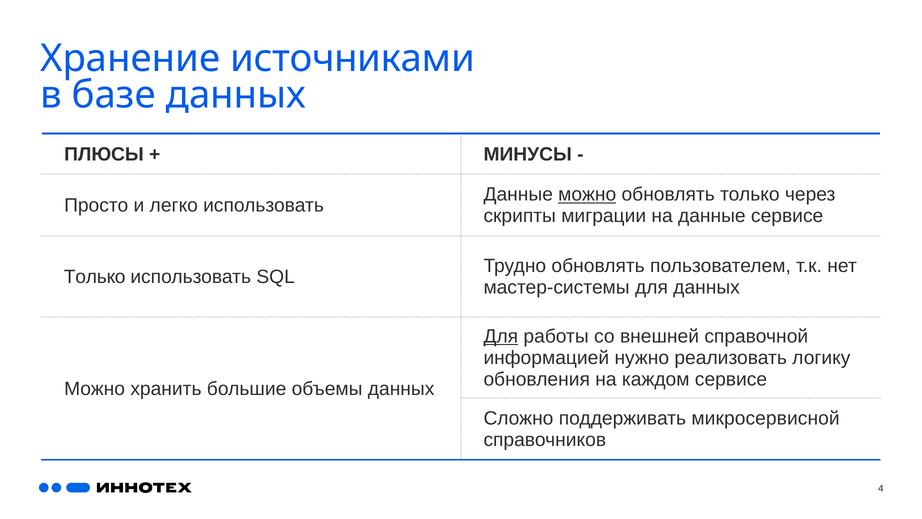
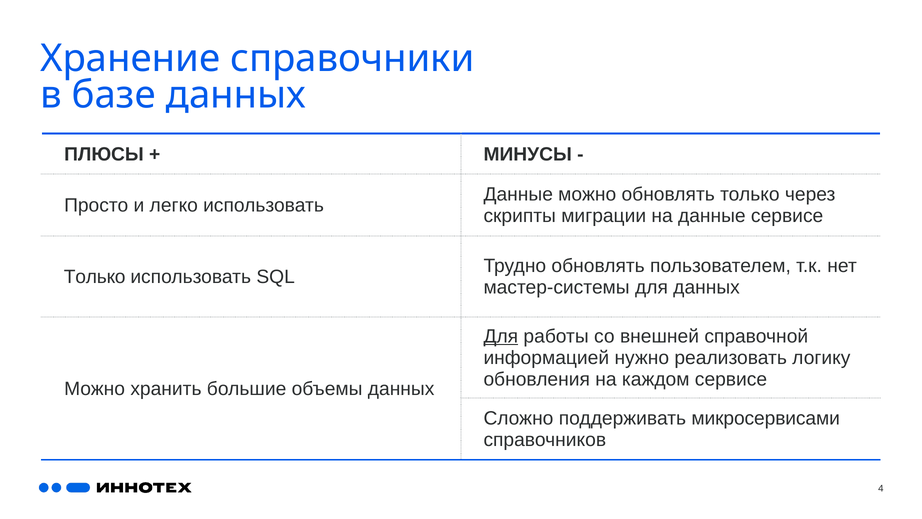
источниками: источниками -> справочники (352, 58)
можно underline: present -> none (587, 194)
микросервисной: микросервисной -> микросервисами (766, 418)
